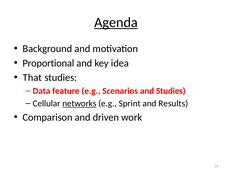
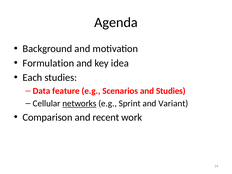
Agenda underline: present -> none (116, 22)
Proportional: Proportional -> Formulation (48, 63)
That: That -> Each (32, 78)
Results: Results -> Variant (173, 104)
driven: driven -> recent (106, 117)
